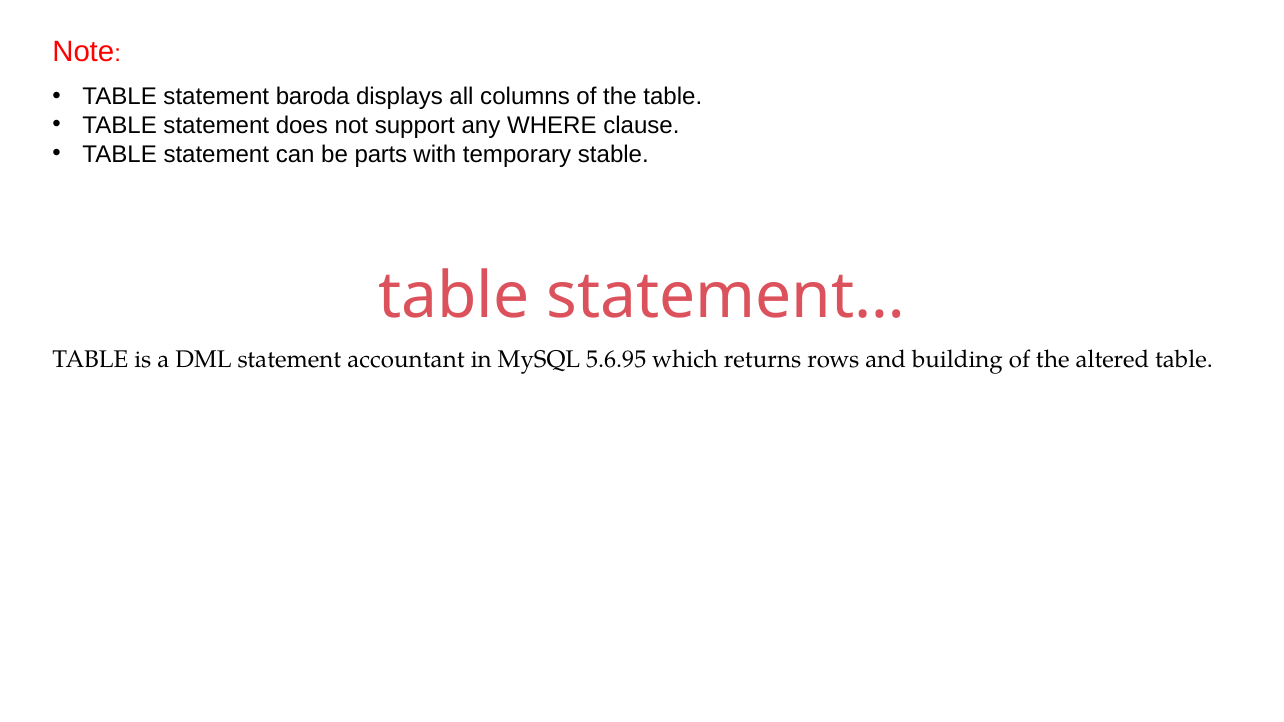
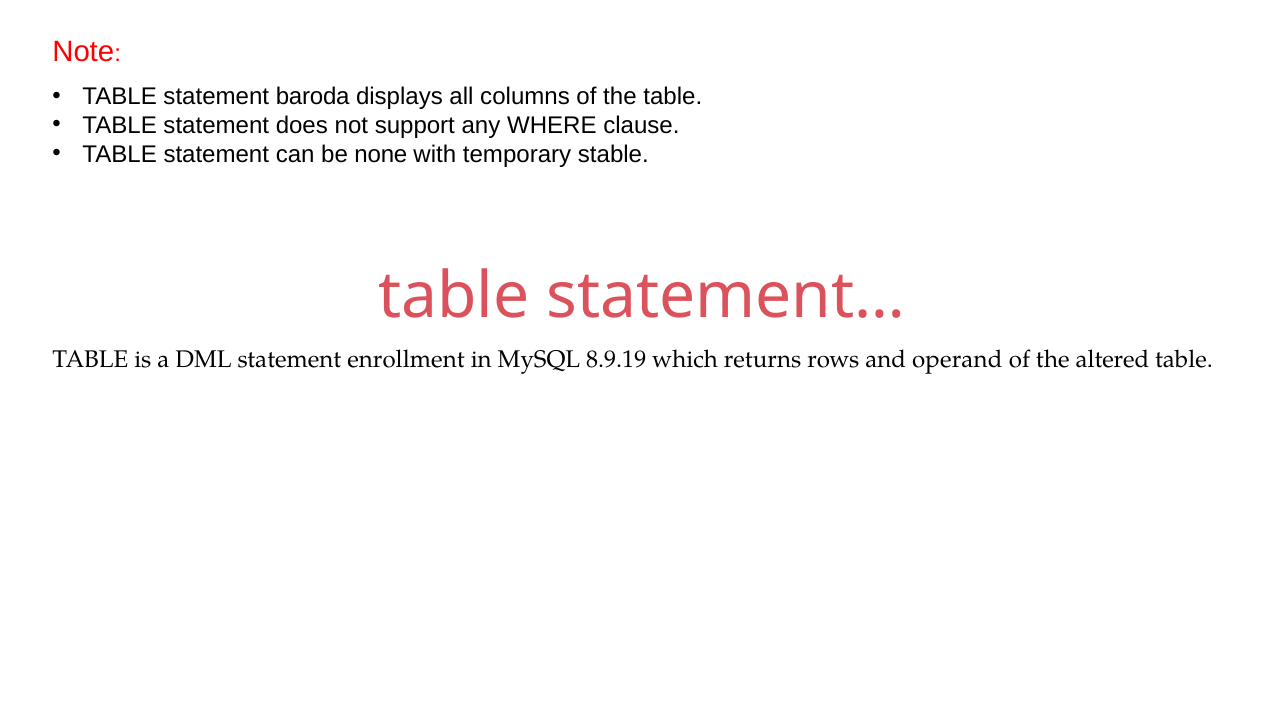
parts: parts -> none (381, 154)
accountant: accountant -> enrollment (406, 359)
5.6.95: 5.6.95 -> 8.9.19 (616, 359)
building: building -> operand (957, 359)
